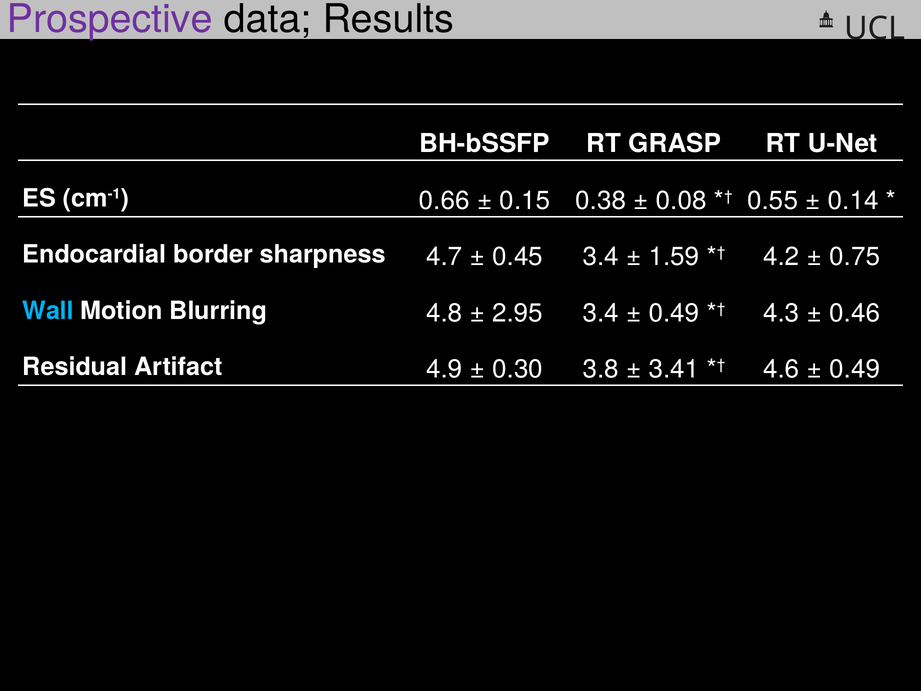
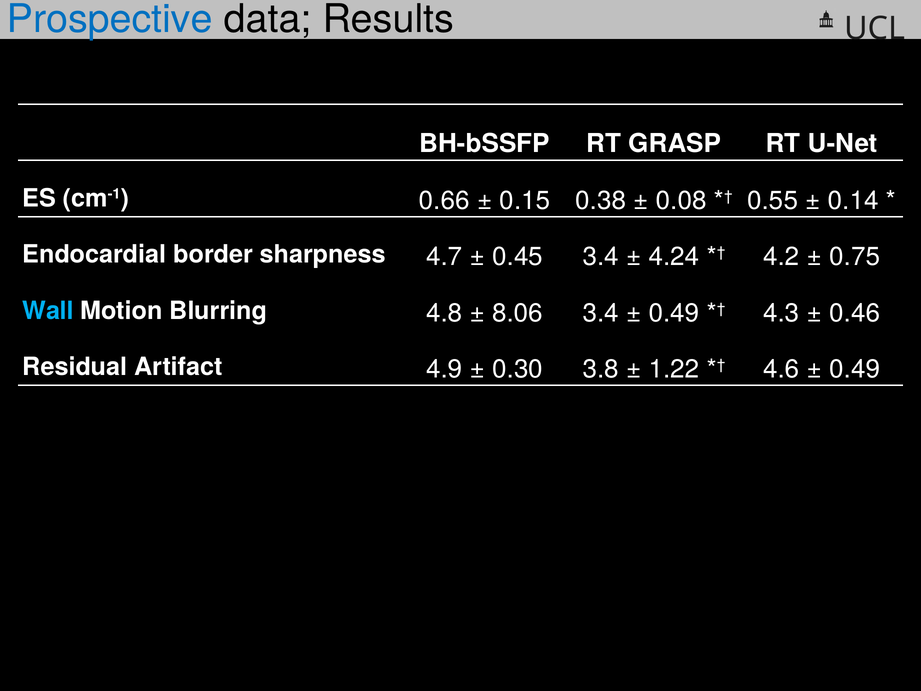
Prospective colour: purple -> blue (110, 19)
1.59: 1.59 -> 4.24 (674, 257)
2.95: 2.95 -> 8.06 (518, 313)
3.41: 3.41 -> 1.22 (674, 369)
